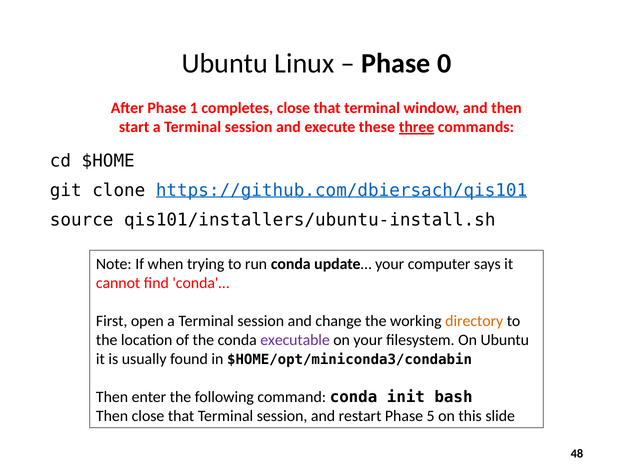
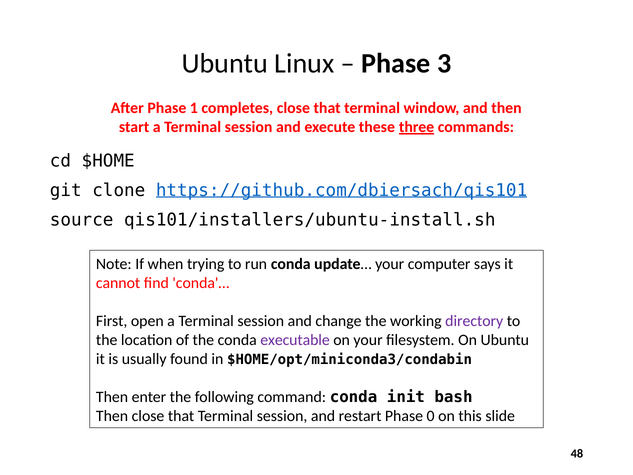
0: 0 -> 3 (444, 63)
directory colour: orange -> purple (474, 321)
5: 5 -> 0 (431, 416)
